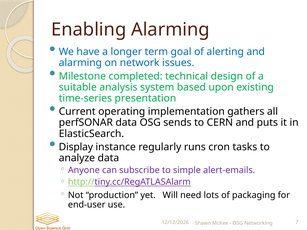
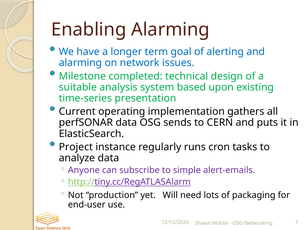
Display: Display -> Project (76, 147)
